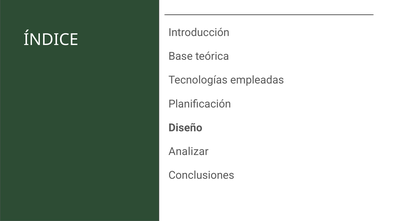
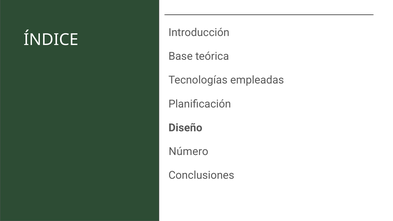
Analizar: Analizar -> Número (188, 152)
